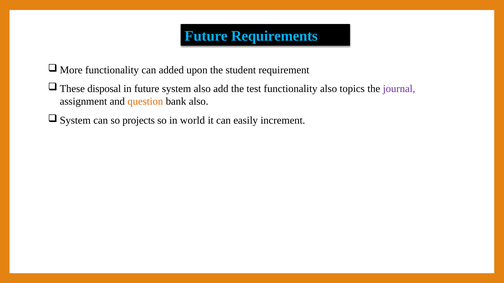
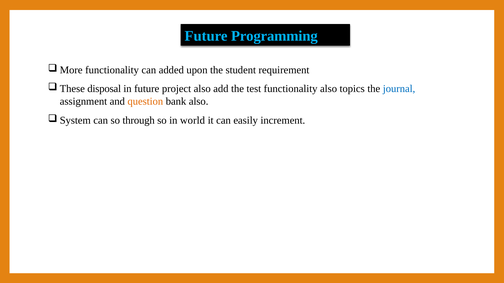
Requirements: Requirements -> Programming (274, 36)
system: system -> project (177, 89)
journal colour: purple -> blue (399, 89)
projects: projects -> through (139, 121)
